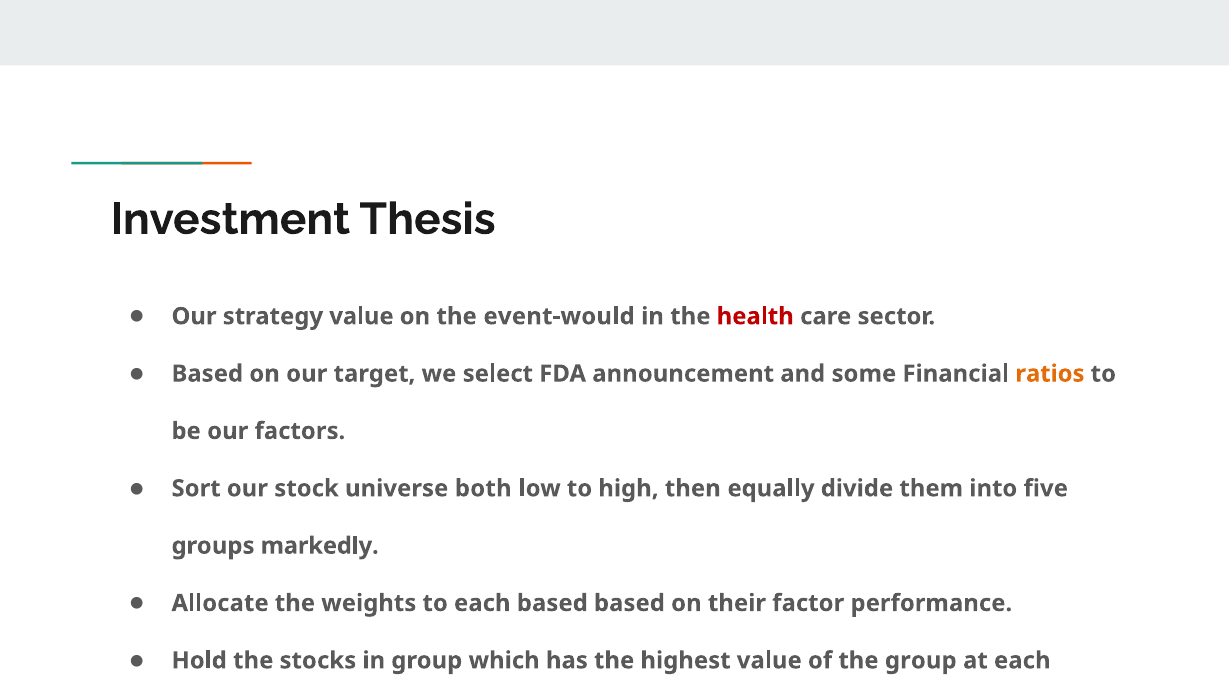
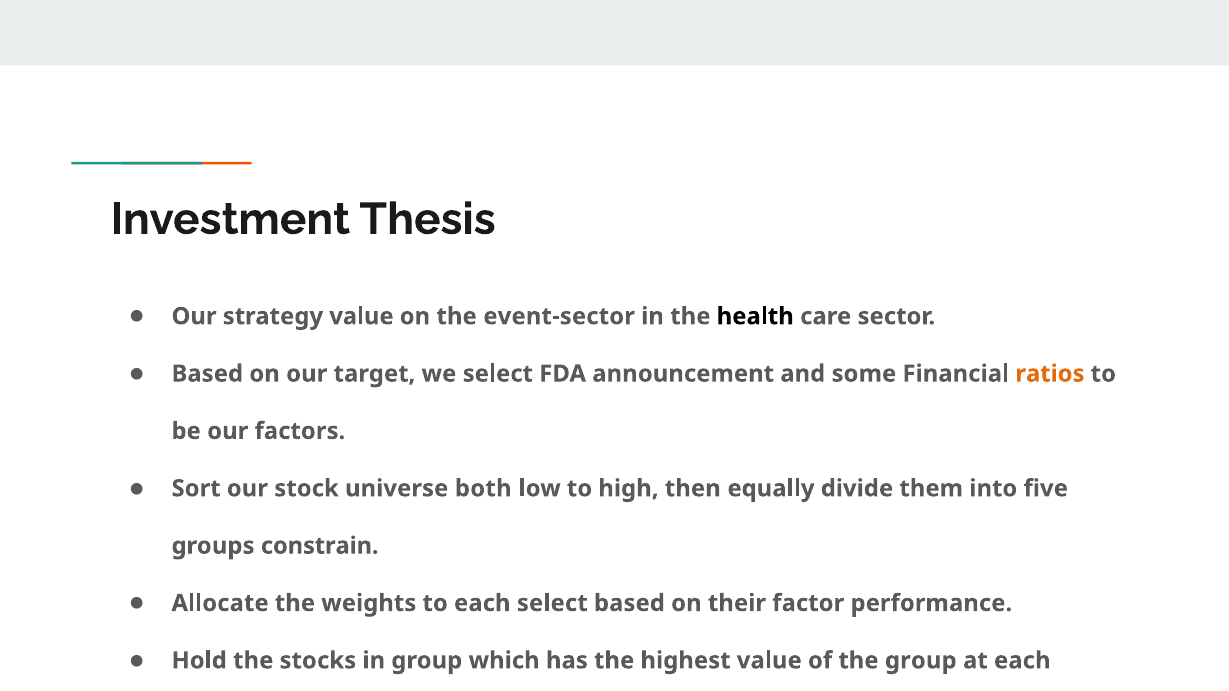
event-would: event-would -> event-sector (559, 317)
health colour: red -> black (755, 317)
markedly: markedly -> constrain (320, 546)
each based: based -> select (552, 603)
